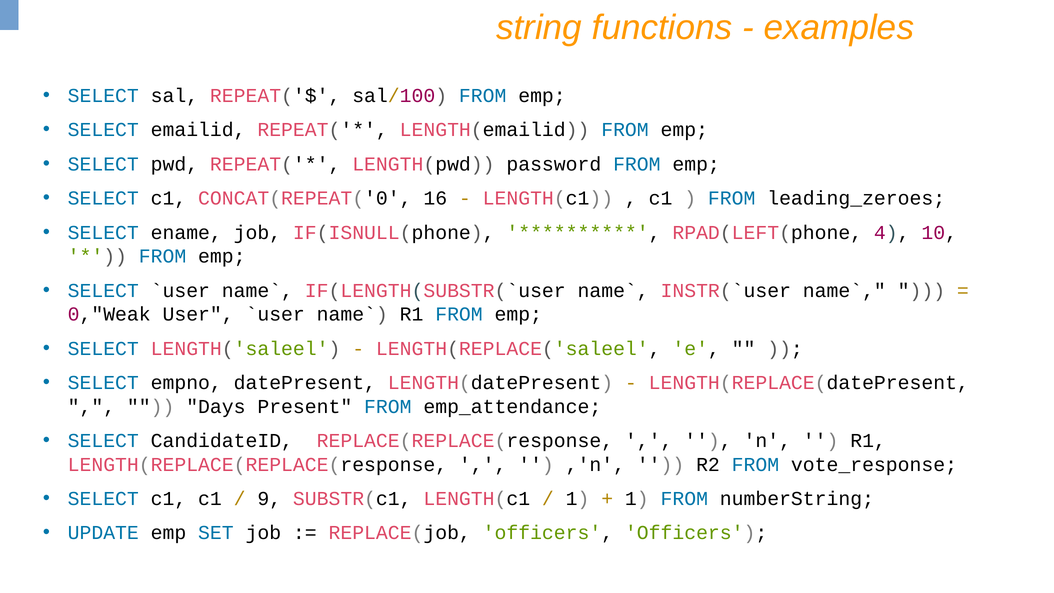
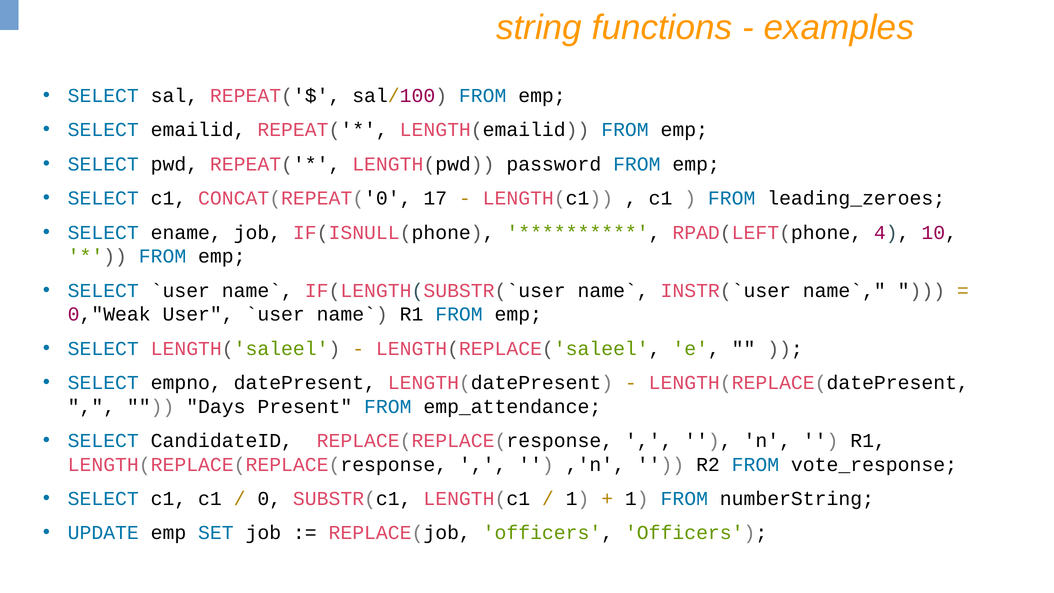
16: 16 -> 17 (435, 198)
9: 9 -> 0 (269, 499)
